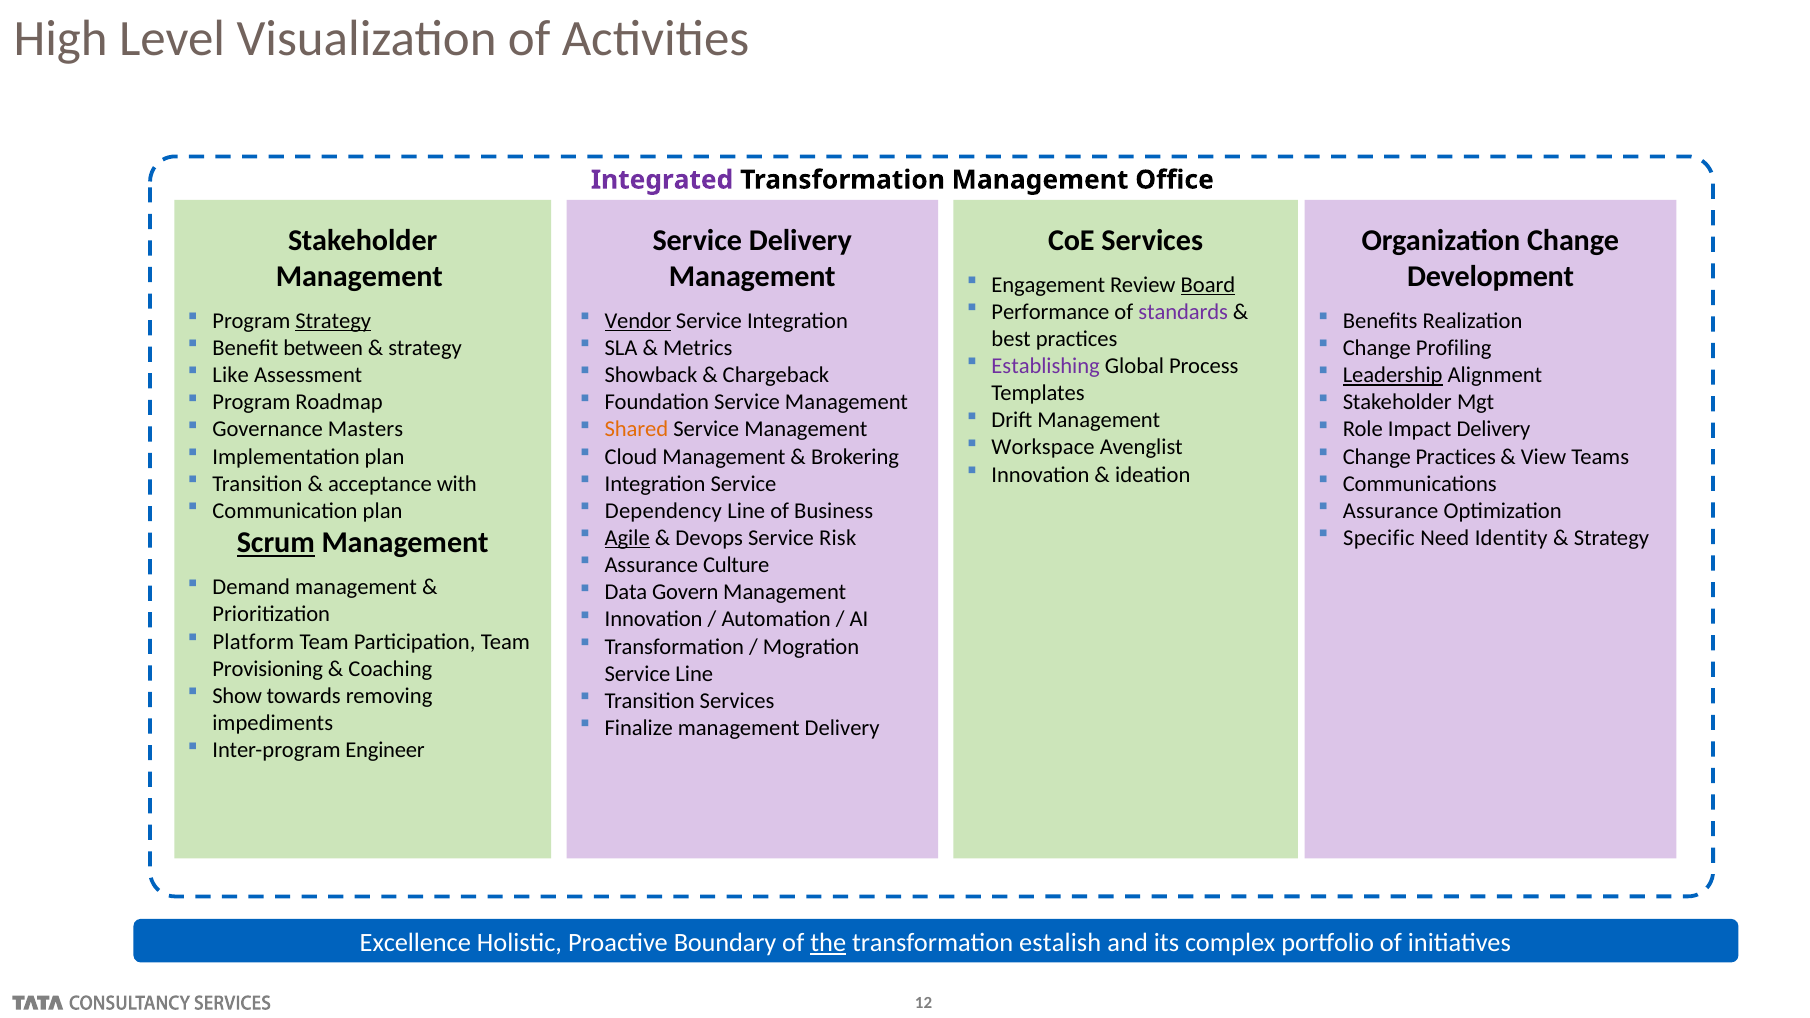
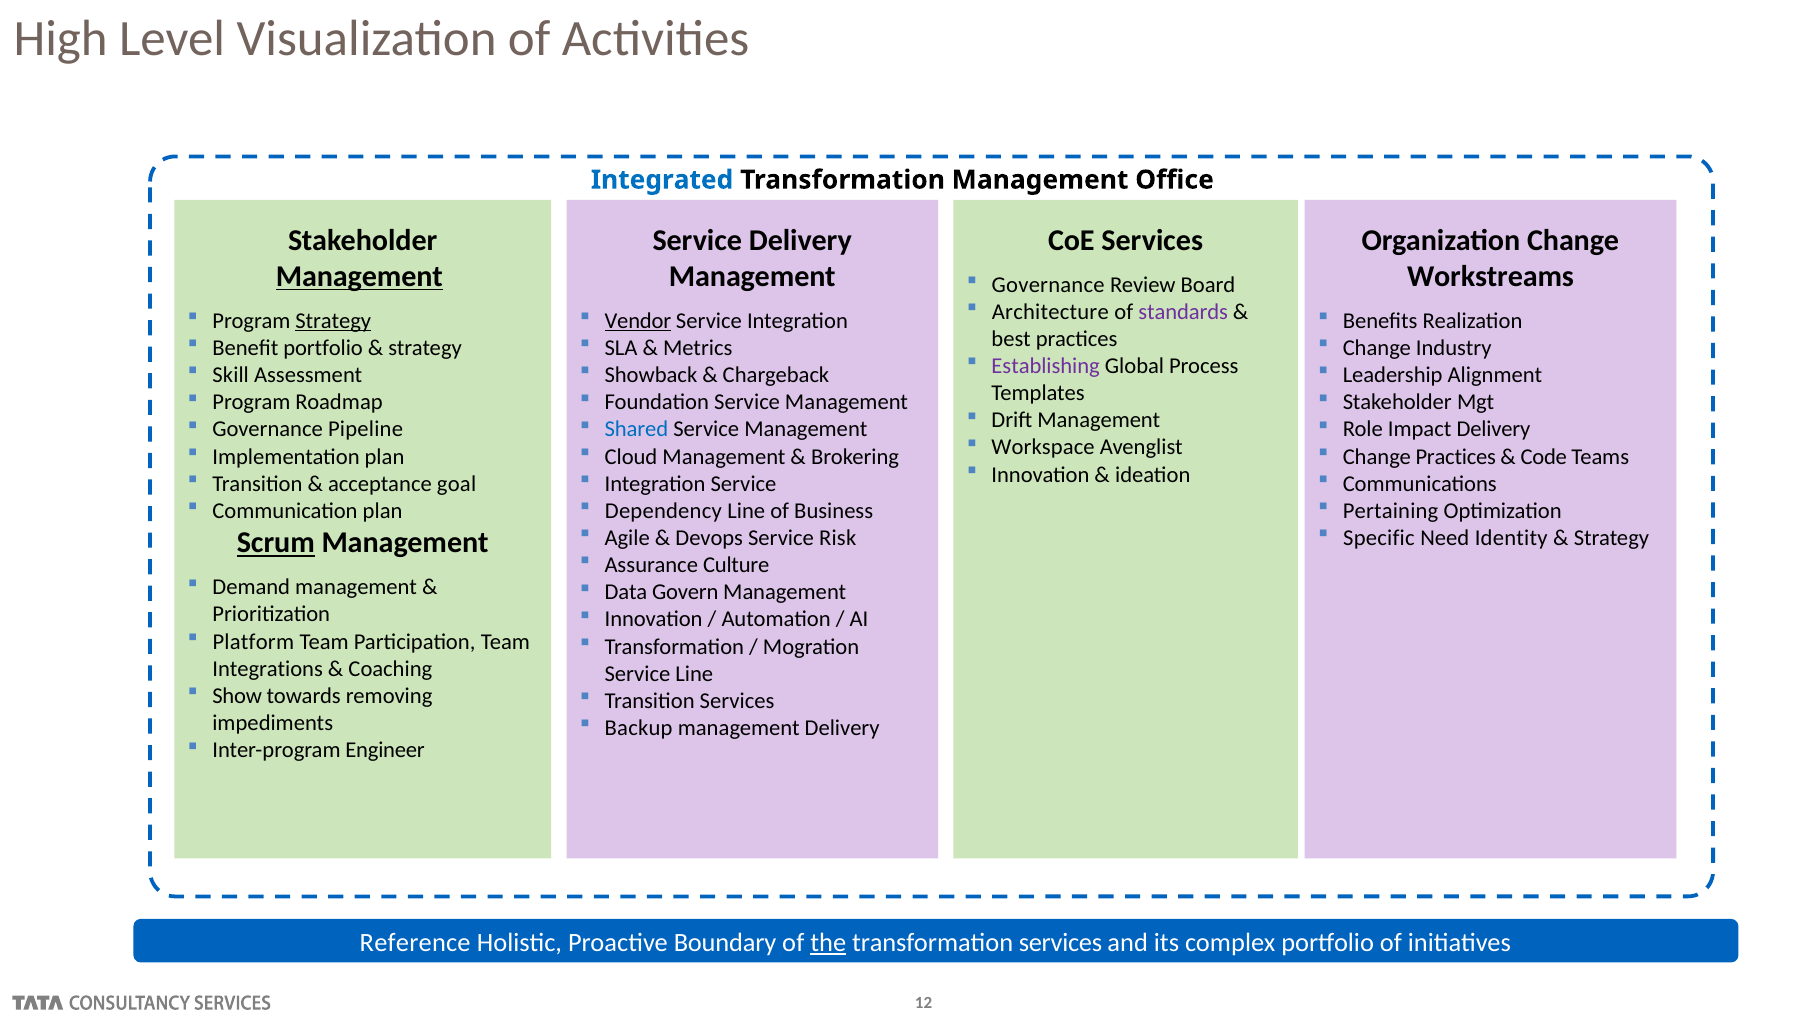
Integrated colour: purple -> blue (662, 180)
Management underline: none -> present (359, 277)
Development: Development -> Workstreams (1490, 277)
Engagement: Engagement -> Governance (1048, 285)
Board underline: present -> none (1208, 285)
Performance: Performance -> Architecture (1050, 312)
Benefit between: between -> portfolio (323, 348)
Profiling: Profiling -> Industry (1454, 348)
Like: Like -> Skill (231, 375)
Leadership underline: present -> none (1393, 375)
Masters: Masters -> Pipeline (366, 429)
Shared colour: orange -> blue (636, 429)
View: View -> Code (1544, 457)
with: with -> goal (457, 484)
Assurance: Assurance -> Pertaining (1391, 511)
Agile underline: present -> none (627, 538)
Provisioning: Provisioning -> Integrations (268, 669)
Finalize: Finalize -> Backup (639, 728)
Excellence: Excellence -> Reference (415, 943)
transformation estalish: estalish -> services (1060, 943)
